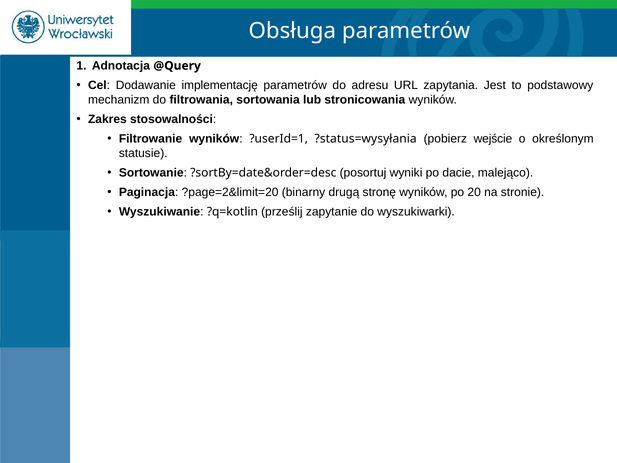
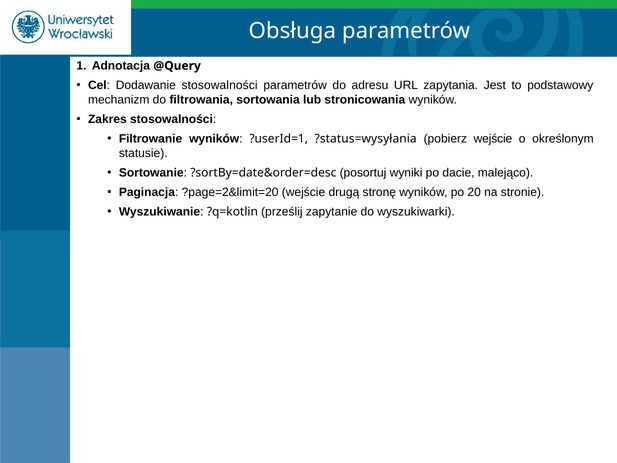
Dodawanie implementację: implementację -> stosowalności (220, 85)
?page=2&limit=20 binarny: binarny -> wejście (303, 192)
